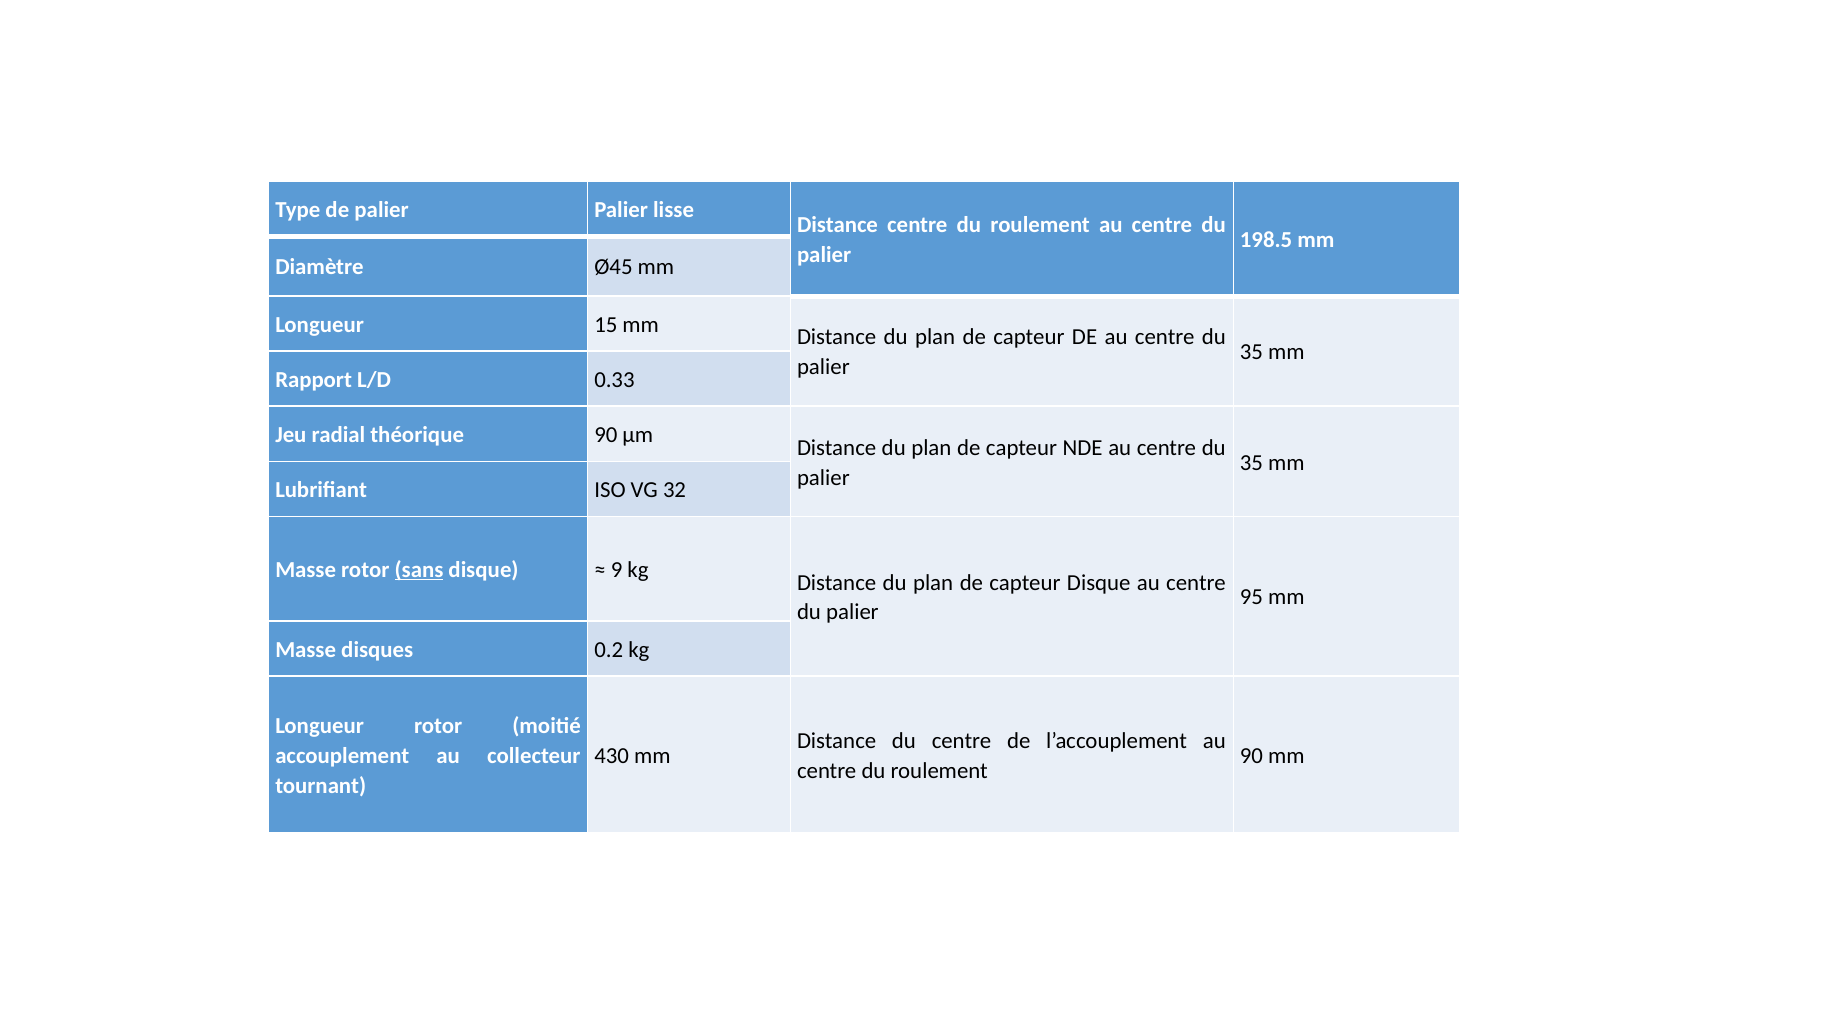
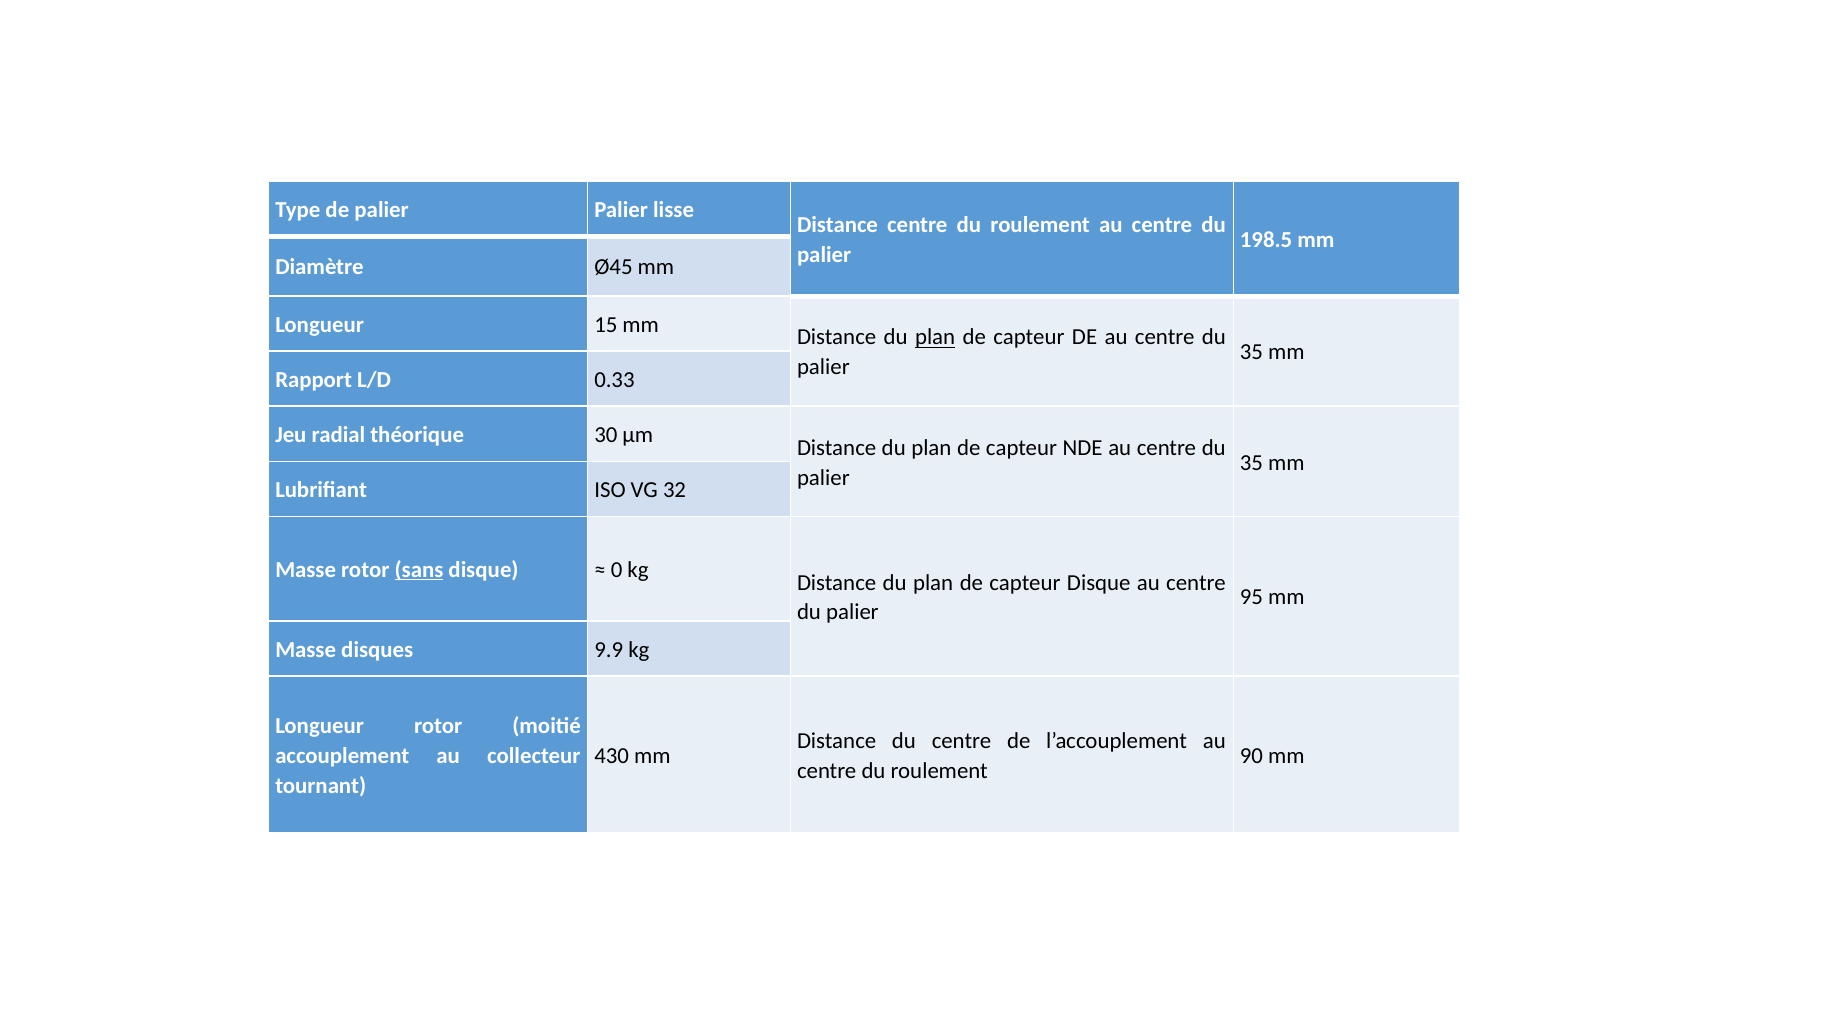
plan underline: none -> present (935, 337)
théorique 90: 90 -> 30 (606, 435)
9: 9 -> 0 (617, 570)
0.2: 0.2 -> 9.9 (609, 650)
